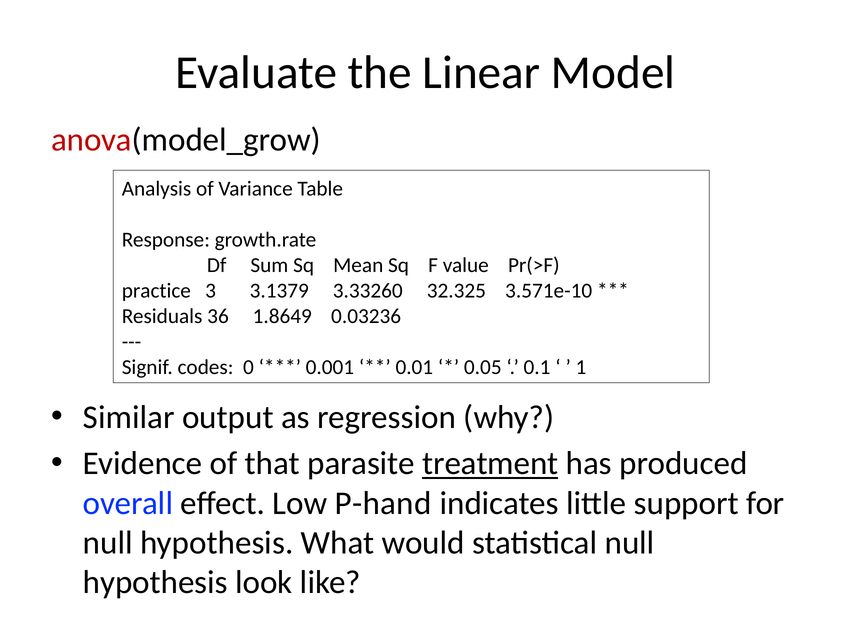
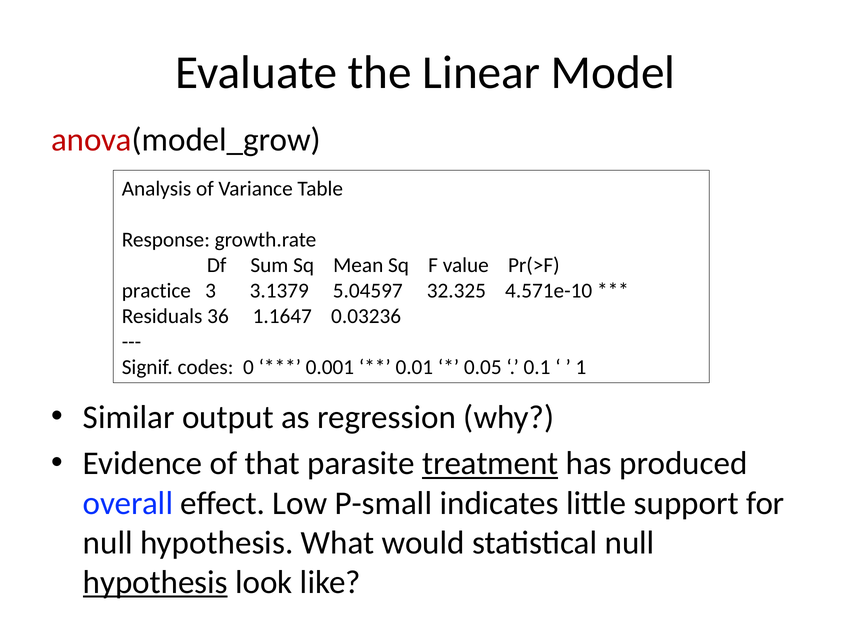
3.33260: 3.33260 -> 5.04597 (368, 291)
3.571e-10: 3.571e-10 -> 4.571e-10 (549, 291)
1.8649: 1.8649 -> 1.1647 (282, 316)
P-hand: P-hand -> P-small (383, 503)
hypothesis underline: none -> present (155, 583)
